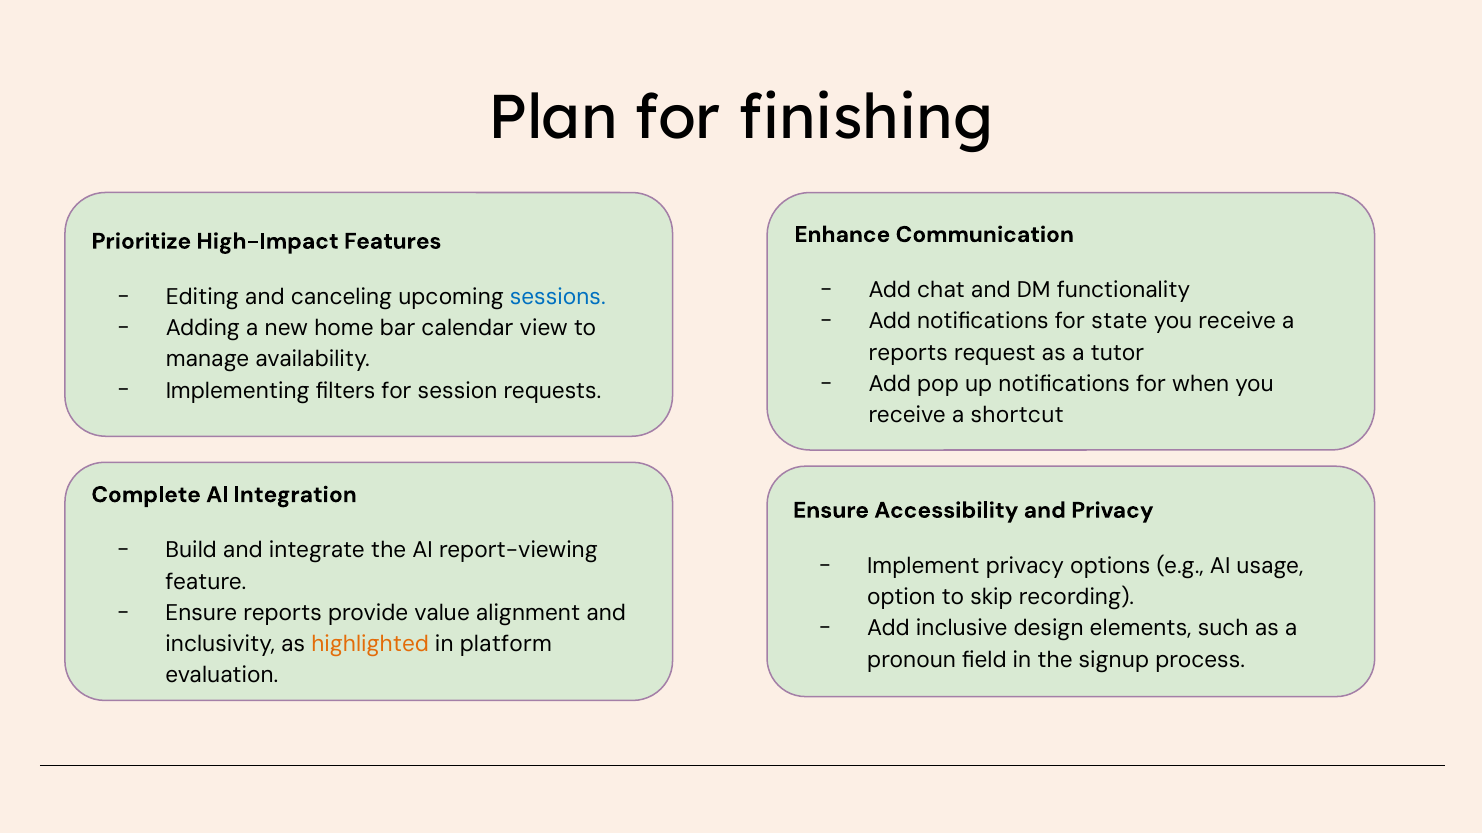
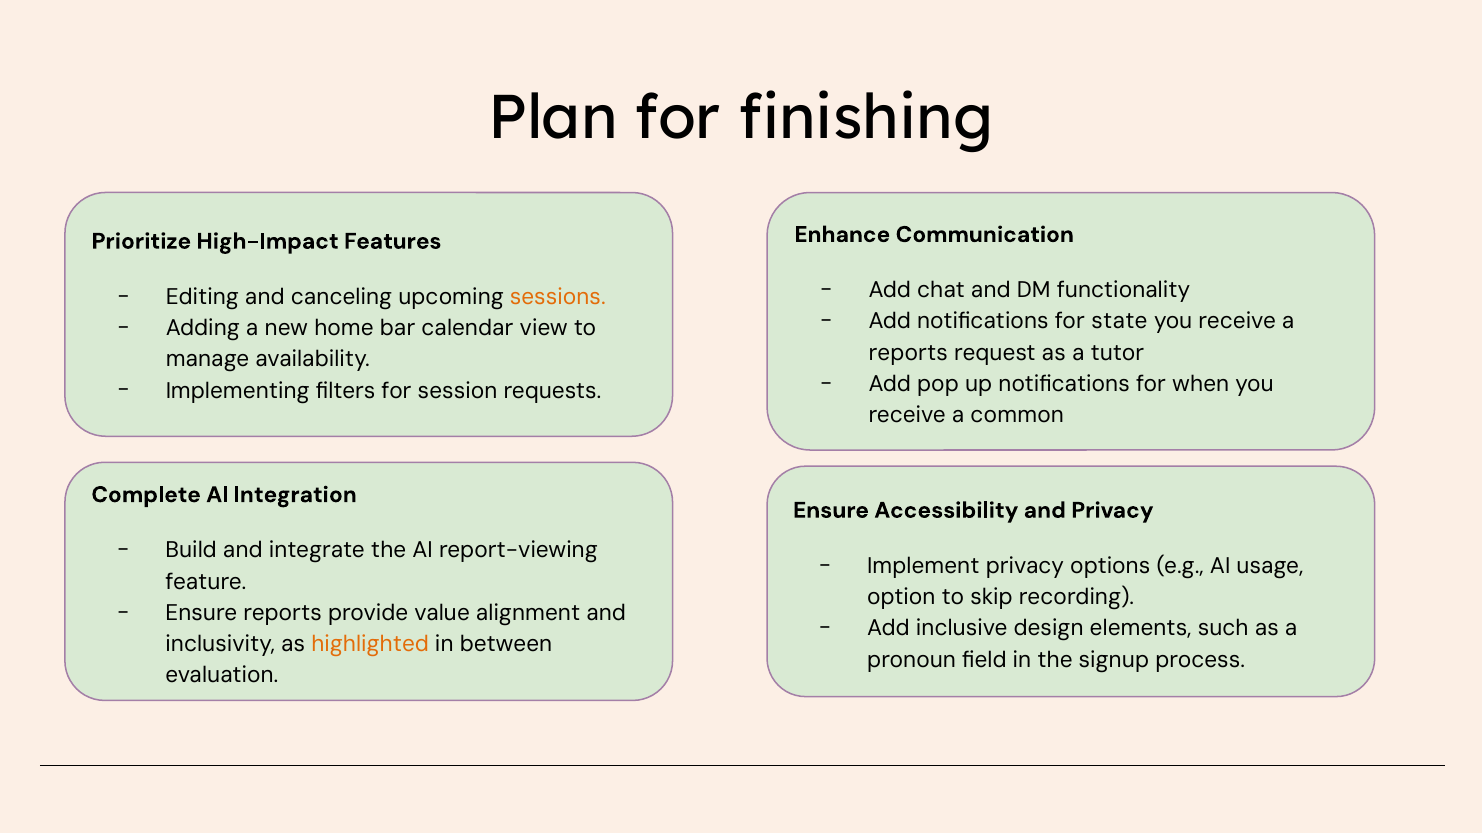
sessions colour: blue -> orange (558, 297)
shortcut: shortcut -> common (1017, 415)
platform: platform -> between (506, 645)
